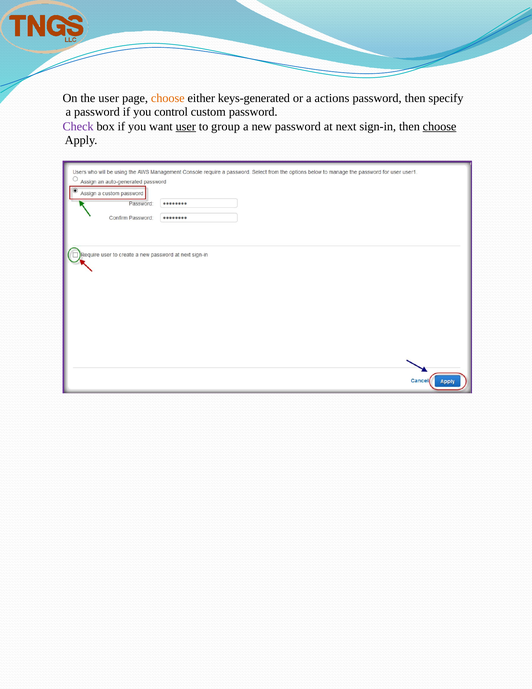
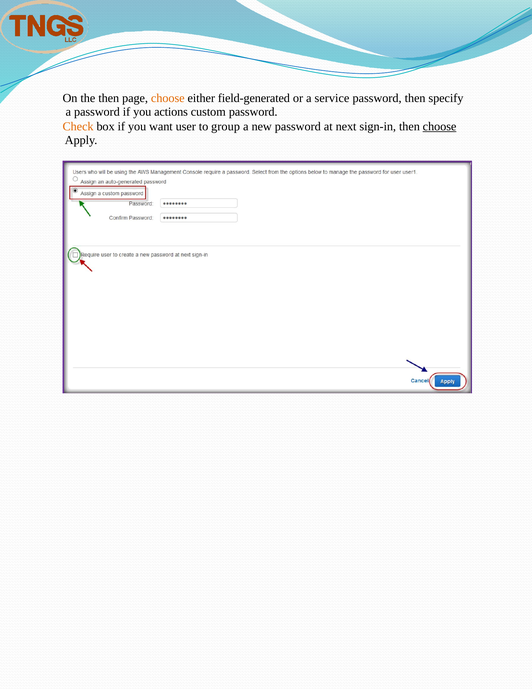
the user: user -> then (109, 98)
keys-generated: keys-generated -> field-generated (254, 98)
actions: actions -> service (332, 98)
control: control -> actions (171, 112)
Check colour: purple -> orange (78, 126)
user underline: present -> none (186, 126)
